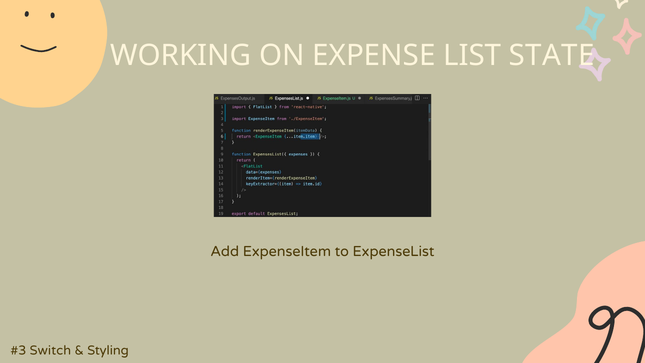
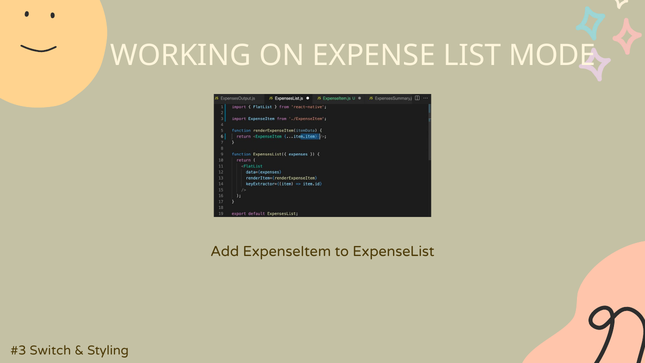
STATE: STATE -> MODE (552, 55)
